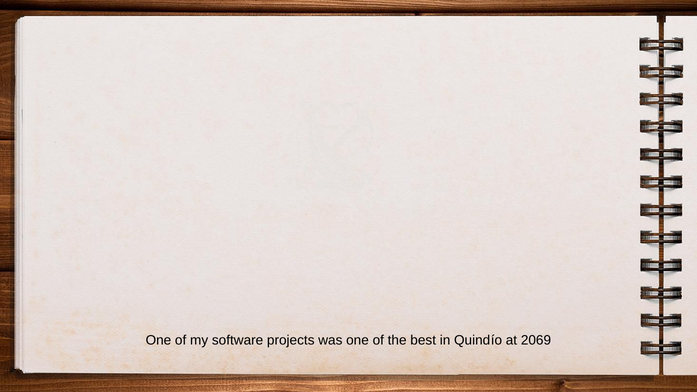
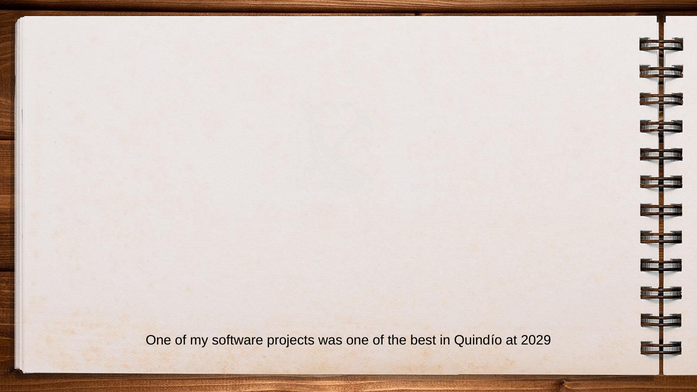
2069: 2069 -> 2029 (536, 340)
